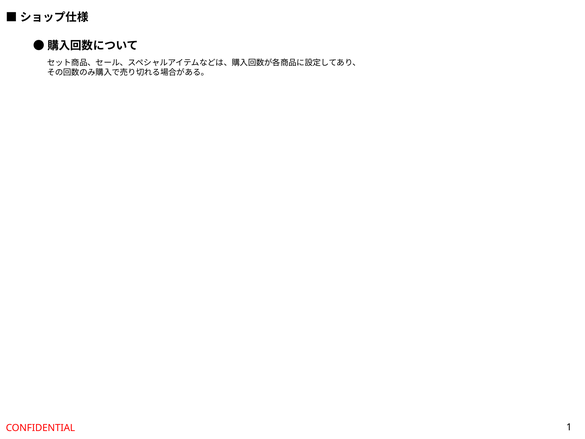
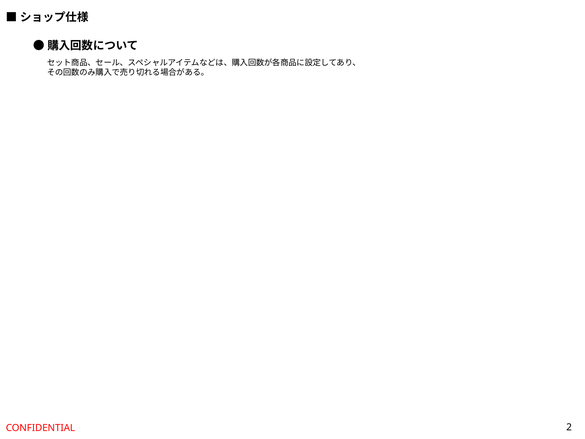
1: 1 -> 2 (569, 427)
